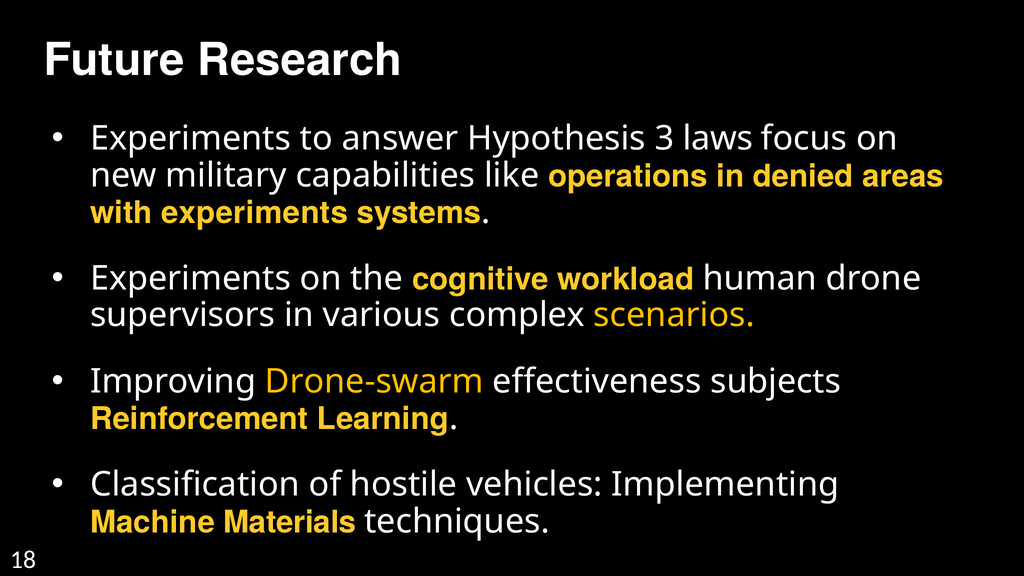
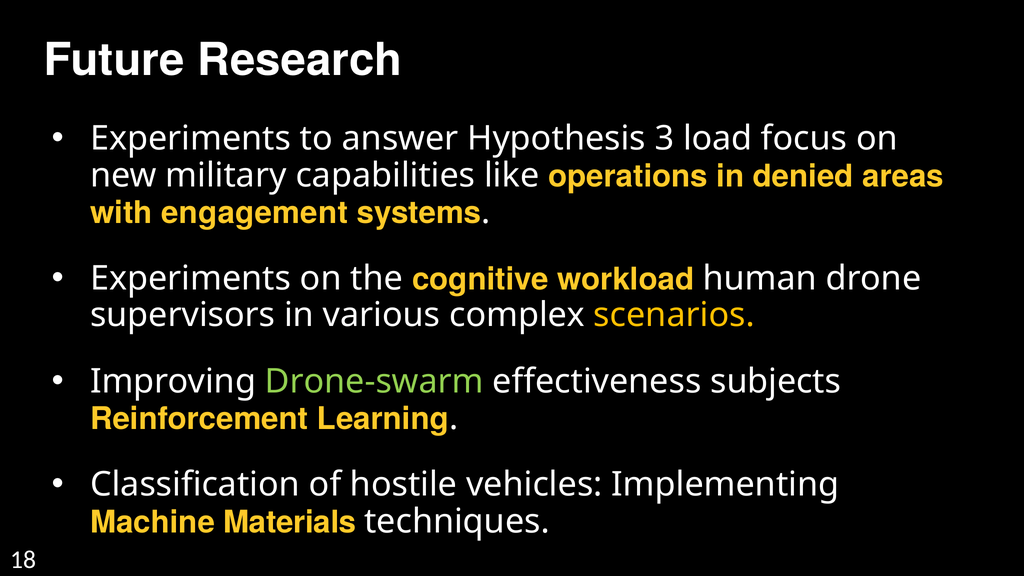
laws: laws -> load (718, 138)
with experiments: experiments -> engagement (255, 213)
Drone-swarm colour: yellow -> light green (374, 381)
